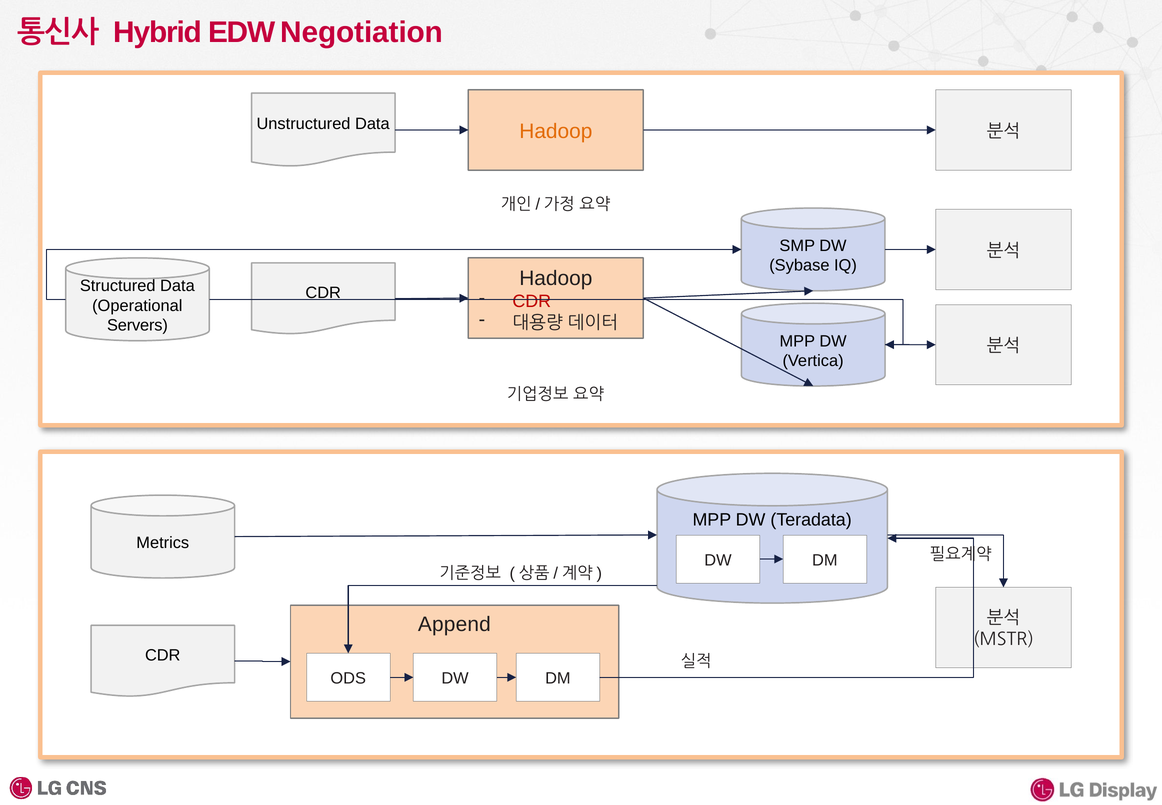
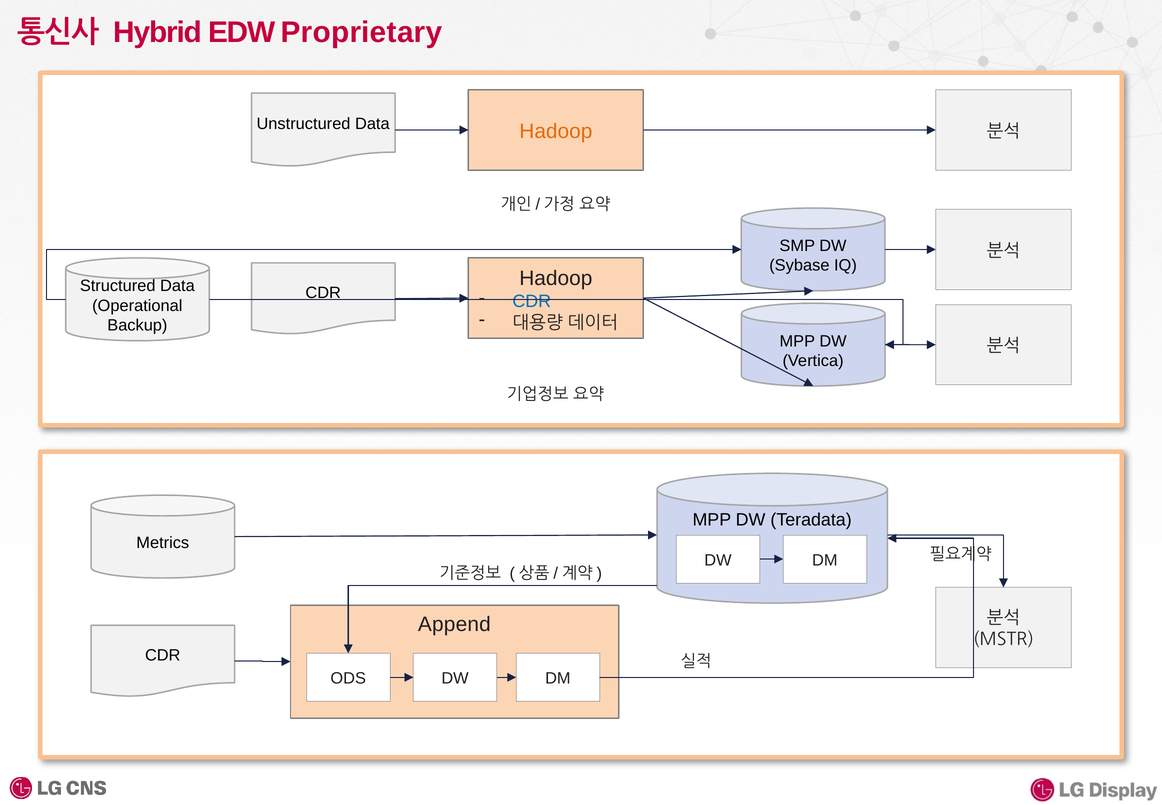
Negotiation: Negotiation -> Proprietary (361, 33)
CDR colour: red -> blue (532, 301)
Servers: Servers -> Backup (137, 325)
